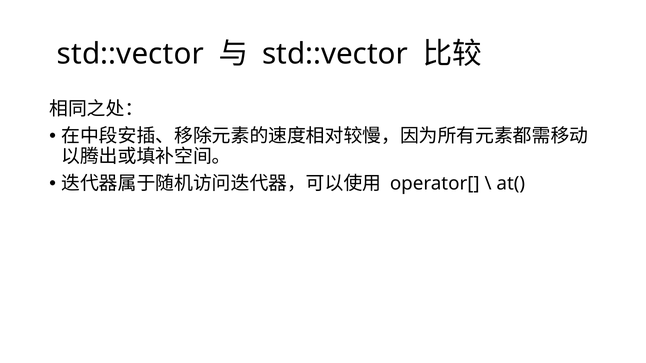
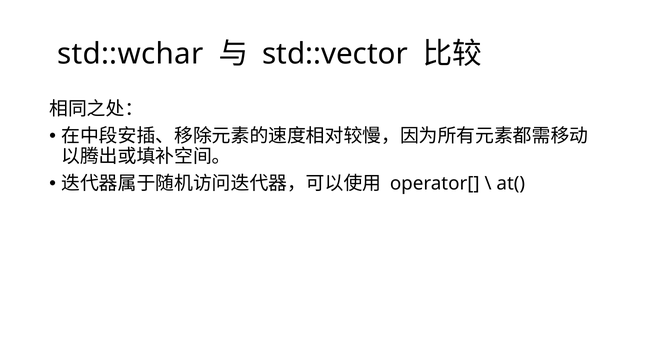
std::vector: std::vector -> std::wchar (130, 54)
